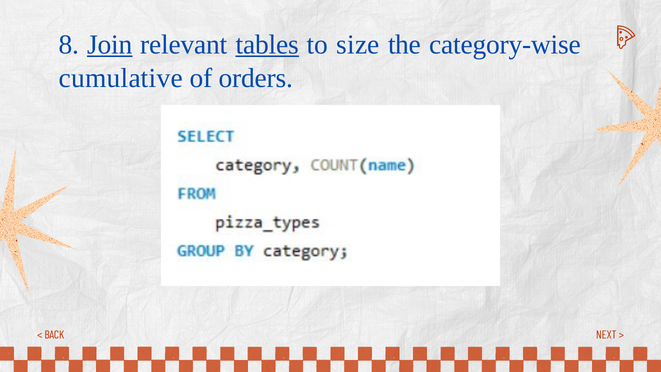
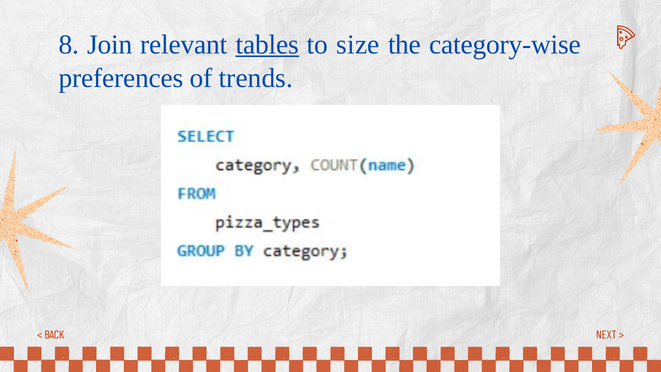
Join underline: present -> none (110, 45)
cumulative: cumulative -> preferences (121, 78)
orders: orders -> trends (256, 78)
